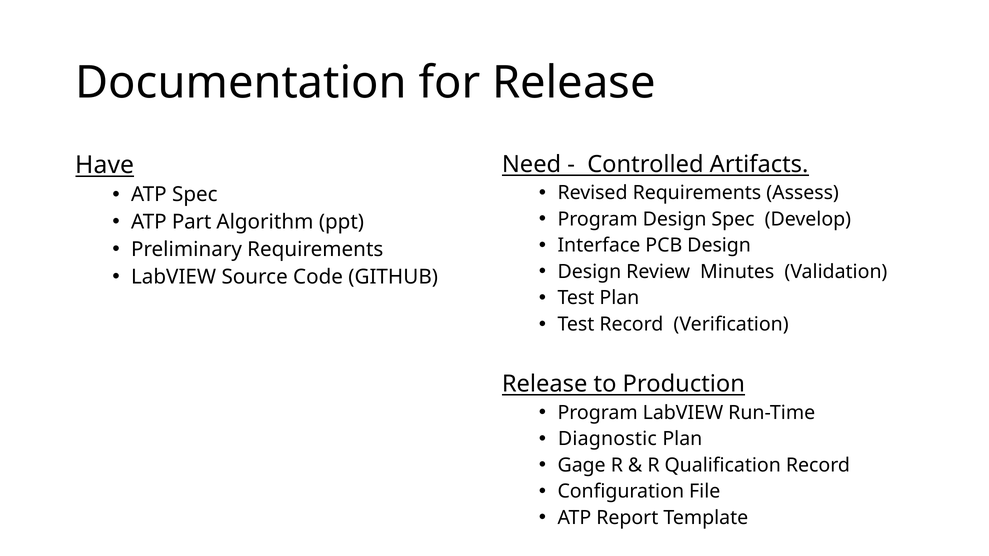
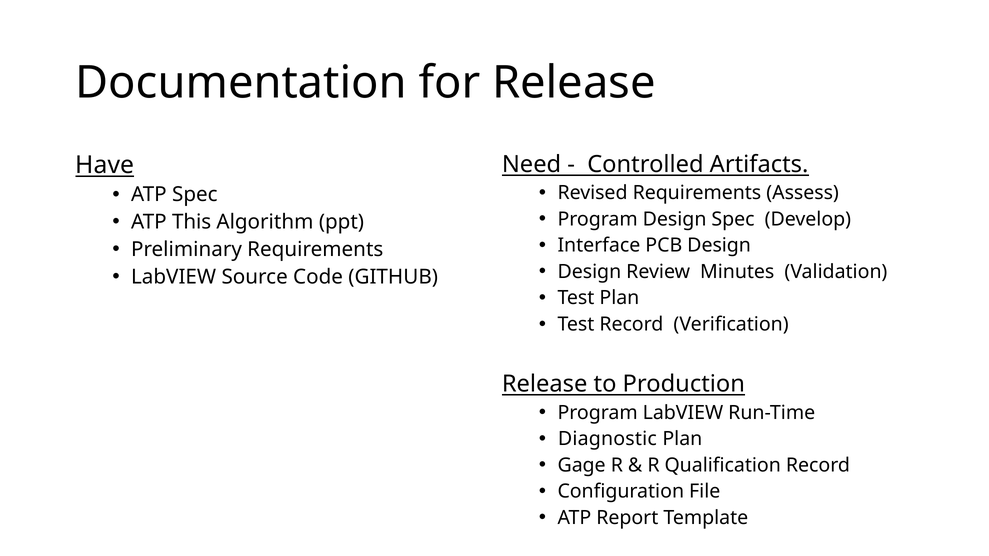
Part: Part -> This (192, 222)
